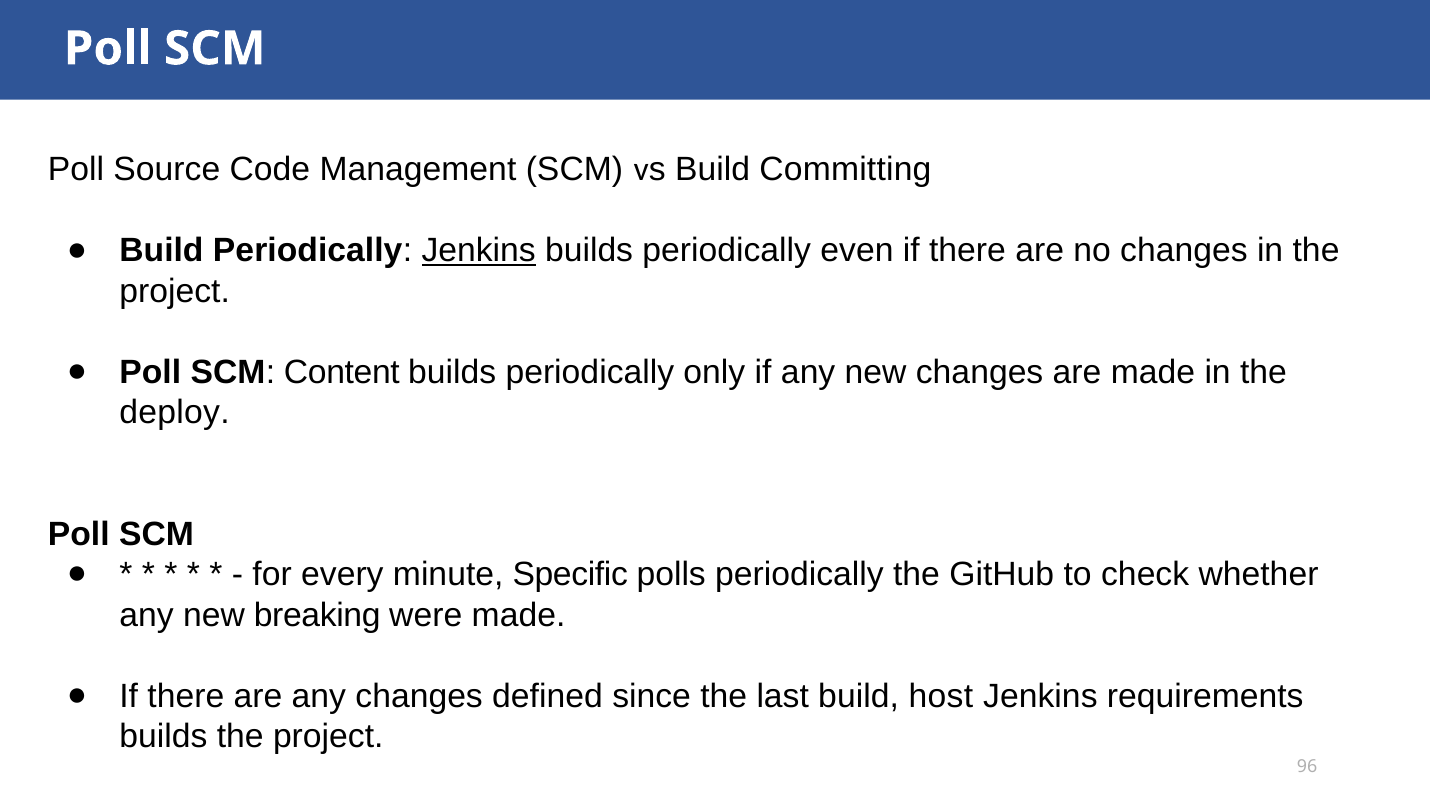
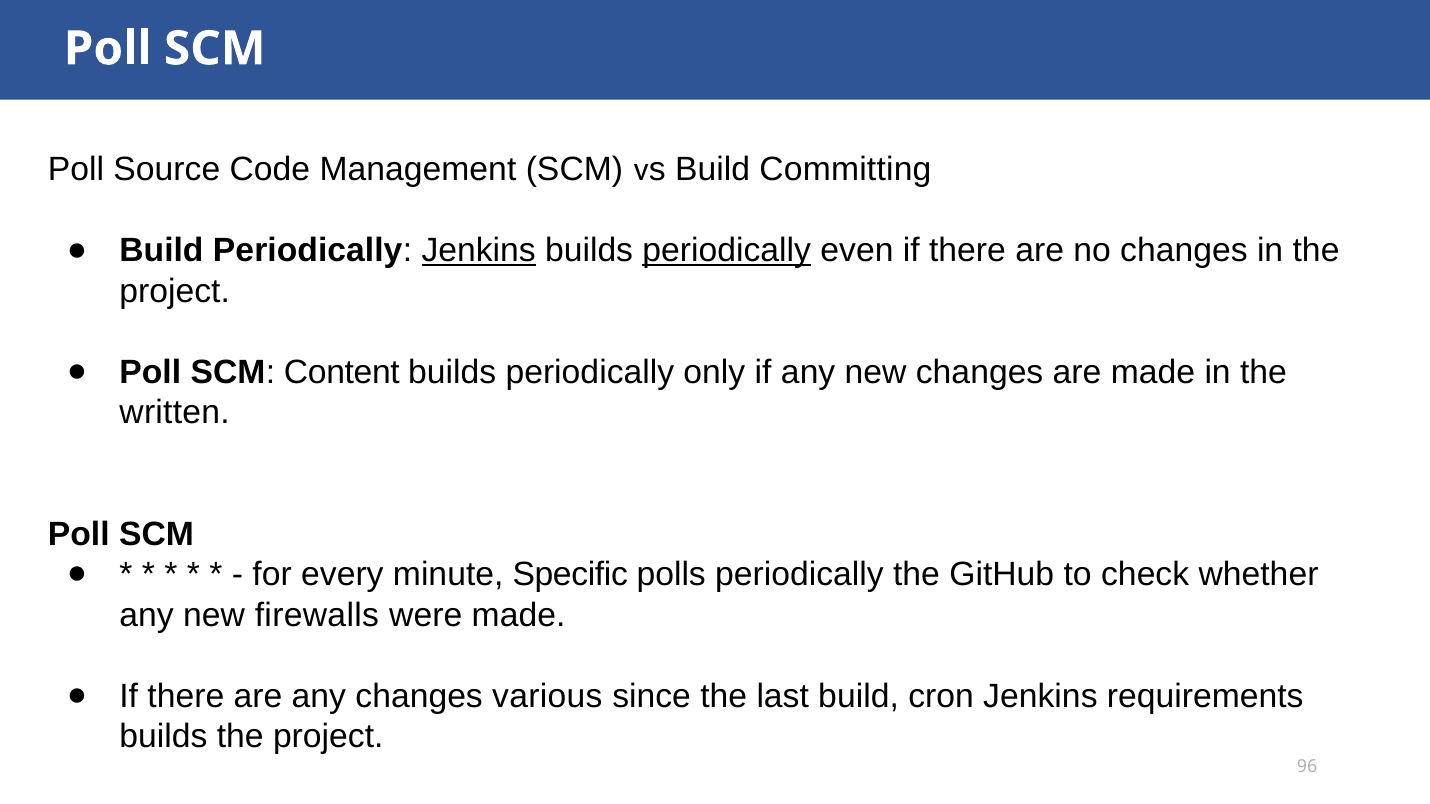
periodically underline: none -> present (727, 251)
deploy: deploy -> written (175, 413)
breaking: breaking -> firewalls (317, 615)
defined: defined -> various (547, 696)
host: host -> cron (941, 696)
